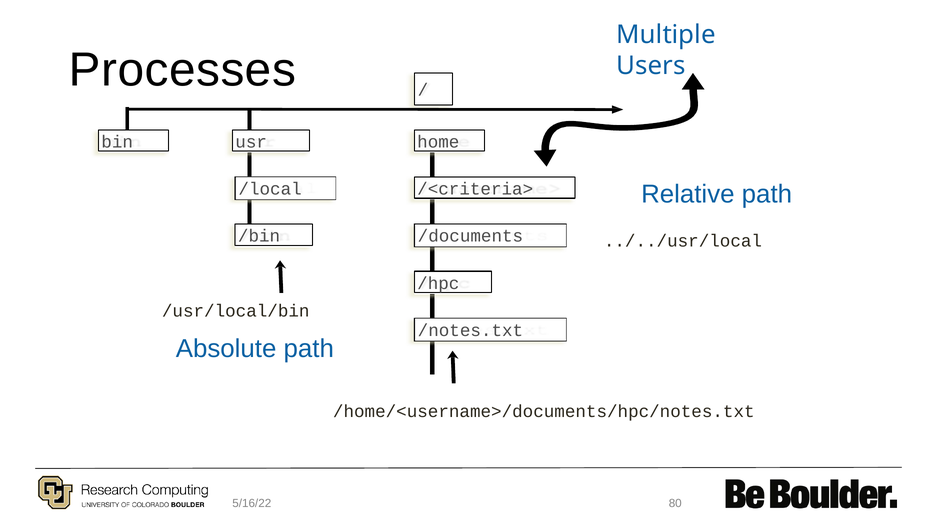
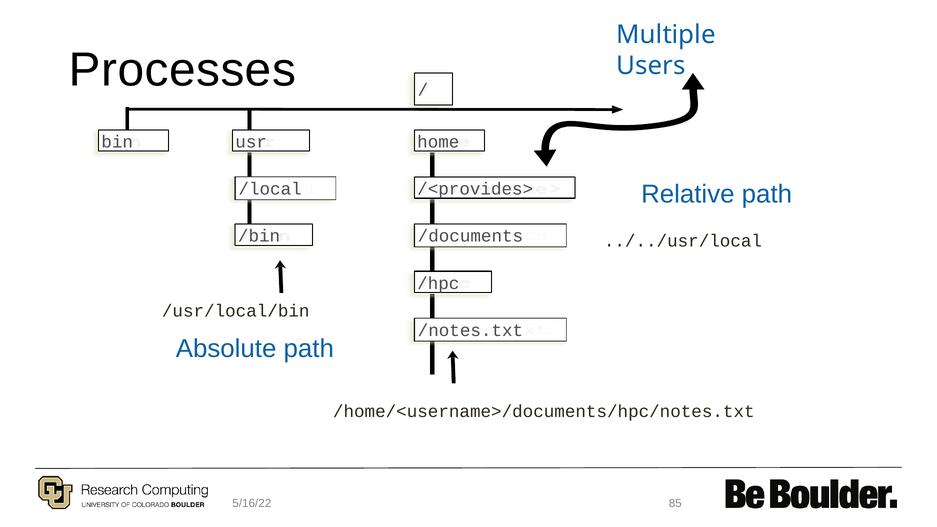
/<criteria>: /<criteria> -> /<provides> (475, 189)
80: 80 -> 85 (675, 503)
